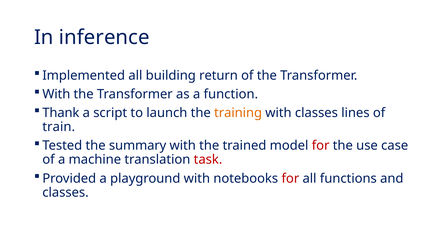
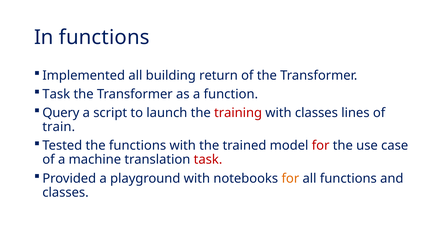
In inference: inference -> functions (104, 37)
With: With -> Task (56, 94)
Thank: Thank -> Query (61, 113)
training colour: orange -> red (238, 113)
the summary: summary -> functions (138, 146)
for colour: red -> orange (290, 178)
